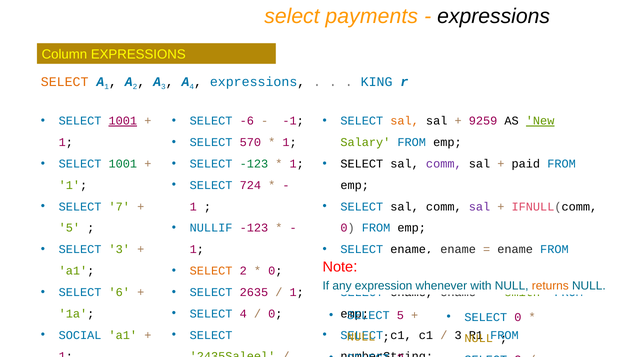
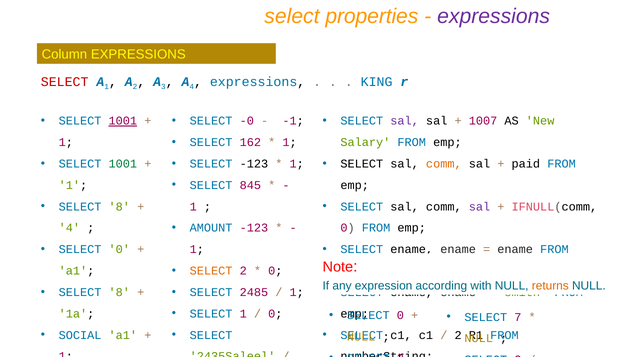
payments: payments -> properties (372, 17)
expressions colour: black -> purple (494, 17)
SELECT colour: orange -> red (65, 82)
sal colour: orange -> purple (405, 121)
9259: 9259 -> 1007 (483, 121)
New underline: present -> none (540, 121)
-6: -6 -> -0 (247, 121)
570: 570 -> 162 (250, 142)
comm colour: purple -> orange (444, 164)
-123 colour: green -> black (254, 164)
724: 724 -> 845 (250, 185)
7: 7 -> 8 (119, 206)
NULLIF: NULLIF -> AMOUNT (211, 228)
5: 5 -> 4 (69, 228)
3: 3 -> 0 (119, 249)
whenever: whenever -> according (441, 286)
6: 6 -> 8 (119, 292)
2635: 2635 -> 2485 (254, 292)
4: 4 -> 1 (243, 313)
5: 5 -> 0 (400, 315)
SELECT 0: 0 -> 7 (518, 317)
3: 3 -> 2 (458, 335)
